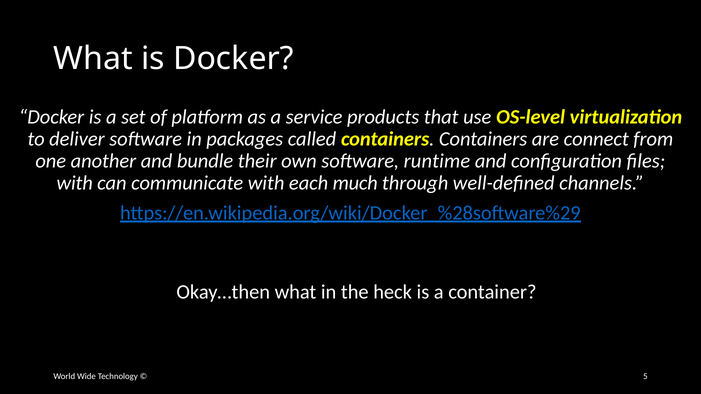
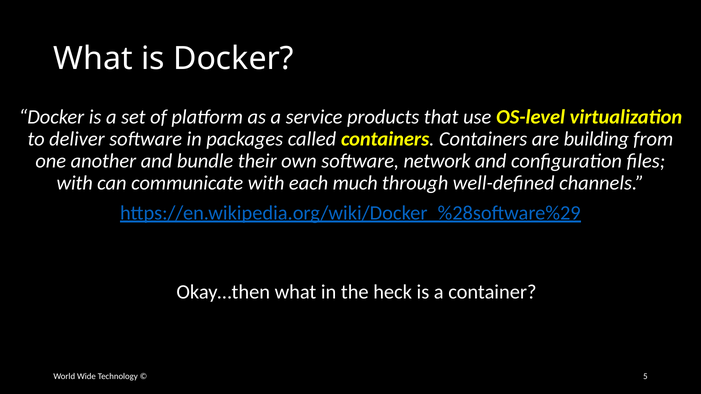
connect: connect -> building (596, 139)
runtime: runtime -> network (437, 161)
